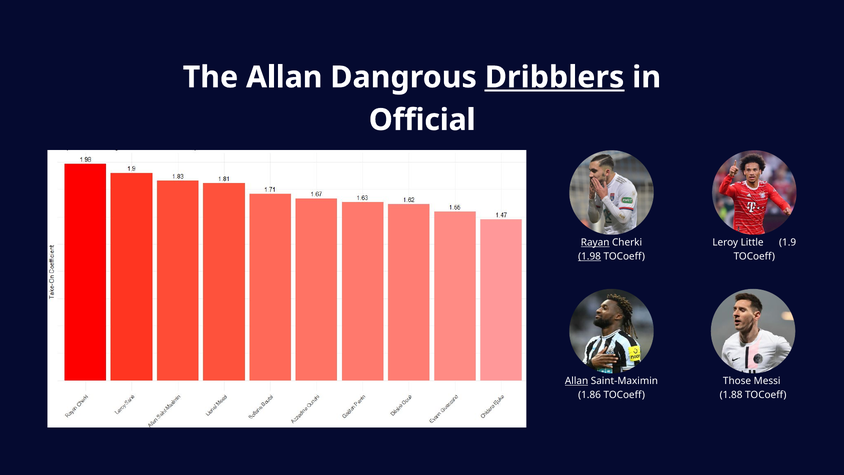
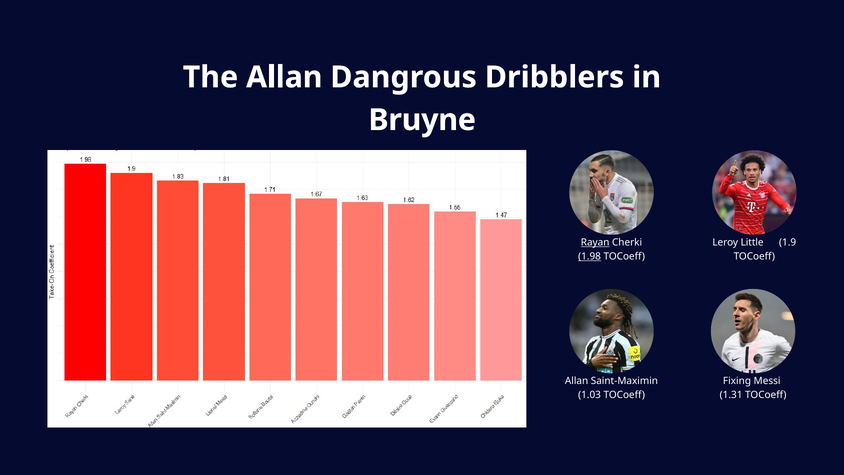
Dribblers underline: present -> none (554, 77)
Official: Official -> Bruyne (422, 120)
Allan underline: present -> none (577, 381)
Those: Those -> Fixing (737, 381)
1.86: 1.86 -> 1.03 (590, 395)
1.88: 1.88 -> 1.31 (731, 395)
